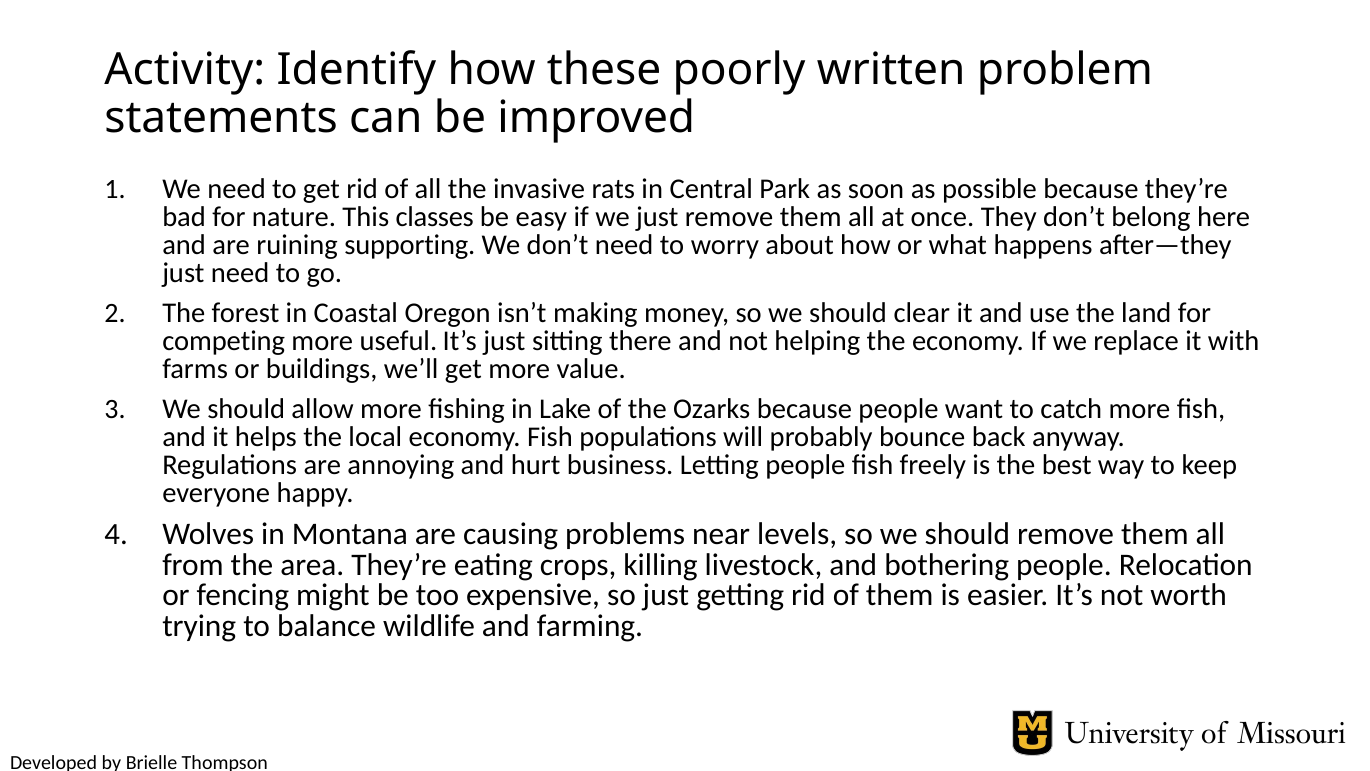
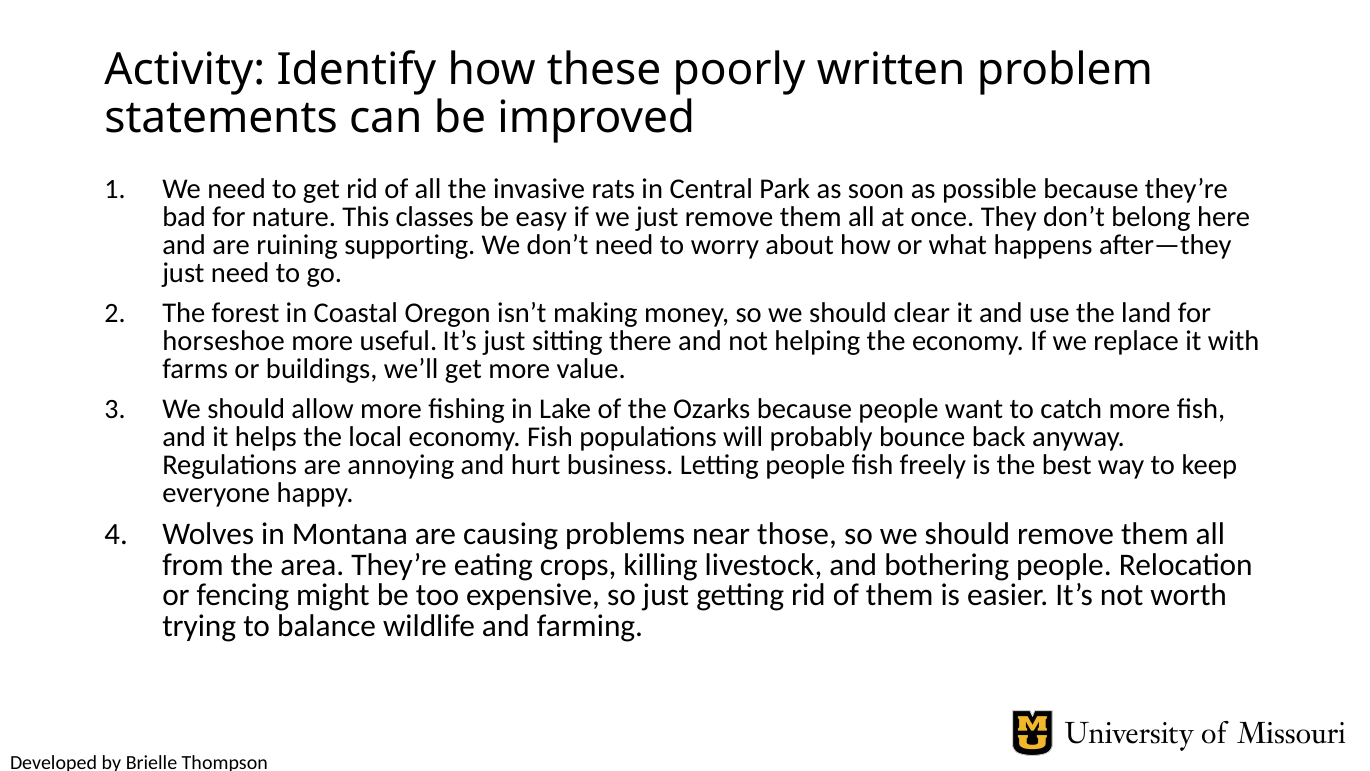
competing: competing -> horseshoe (223, 341)
levels: levels -> those (797, 534)
